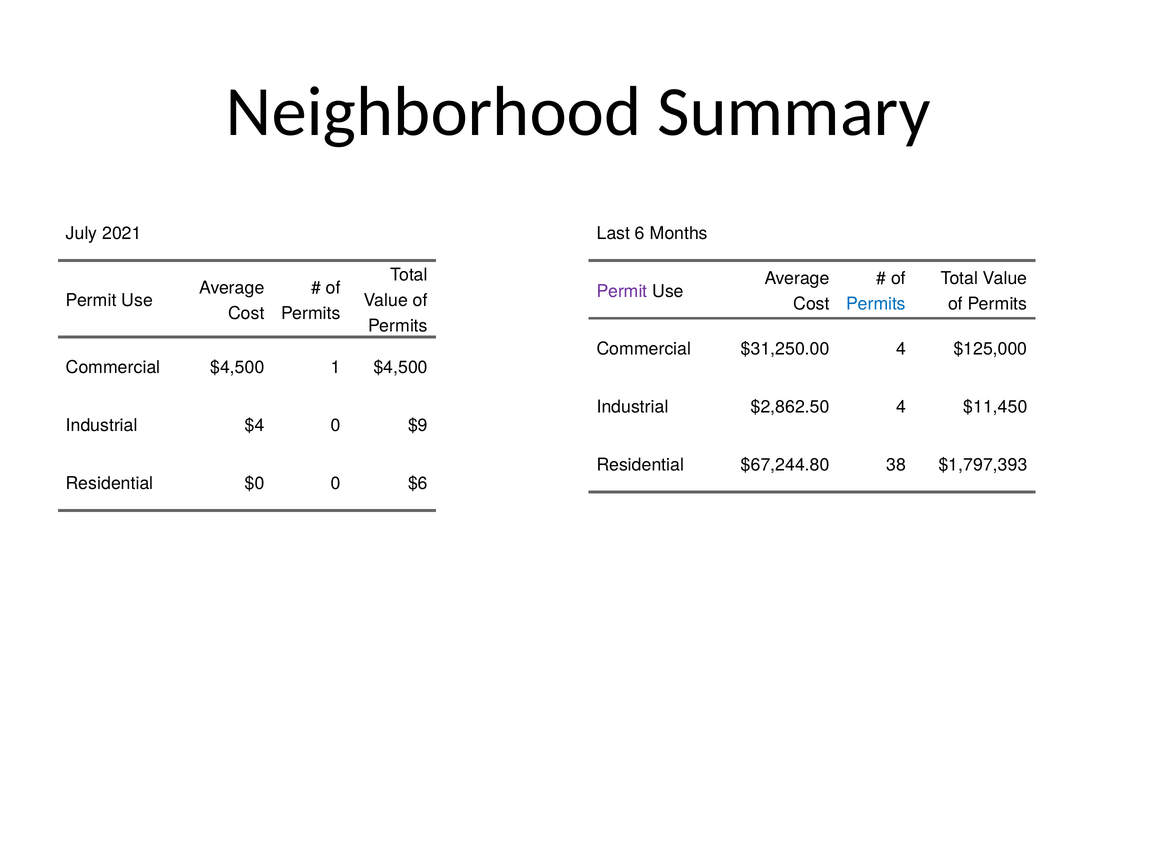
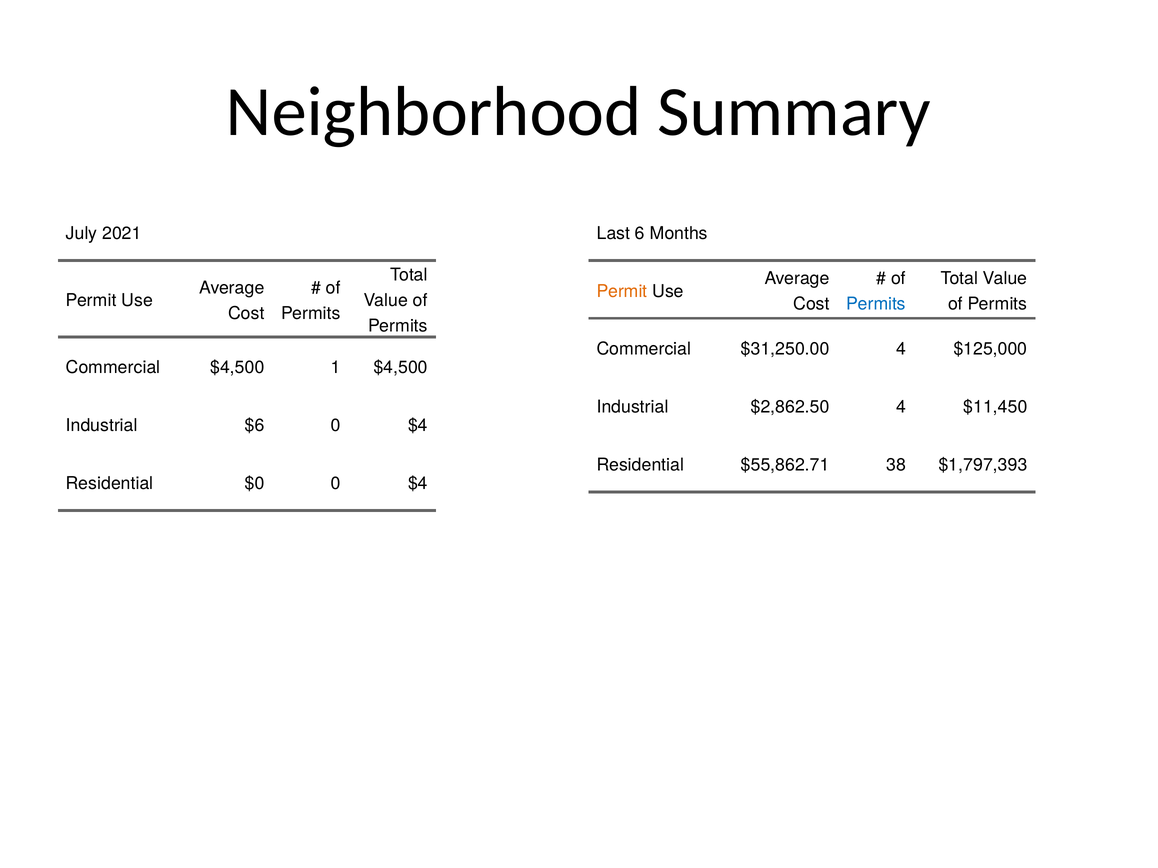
Permit colour: purple -> orange (622, 291)
$4: $4 -> $6 (255, 426)
$9: $9 -> $4 (418, 426)
$67,244.80: $67,244.80 -> $55,862.71 (785, 465)
$0 0 $6: $6 -> $4 (418, 484)
